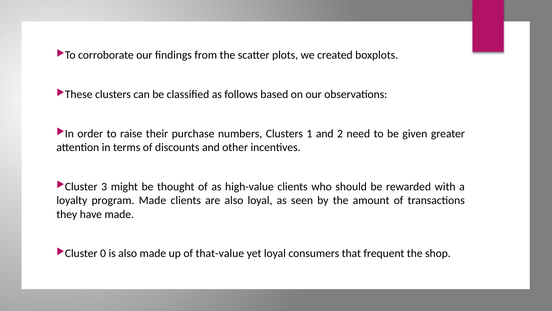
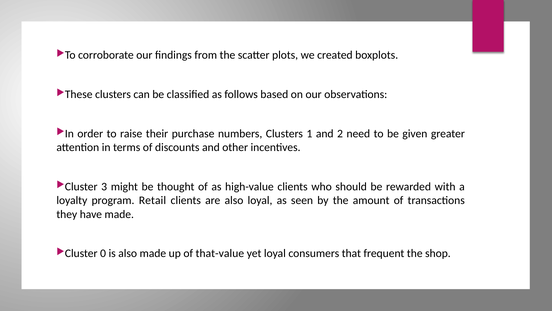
program Made: Made -> Retail (152, 200)
